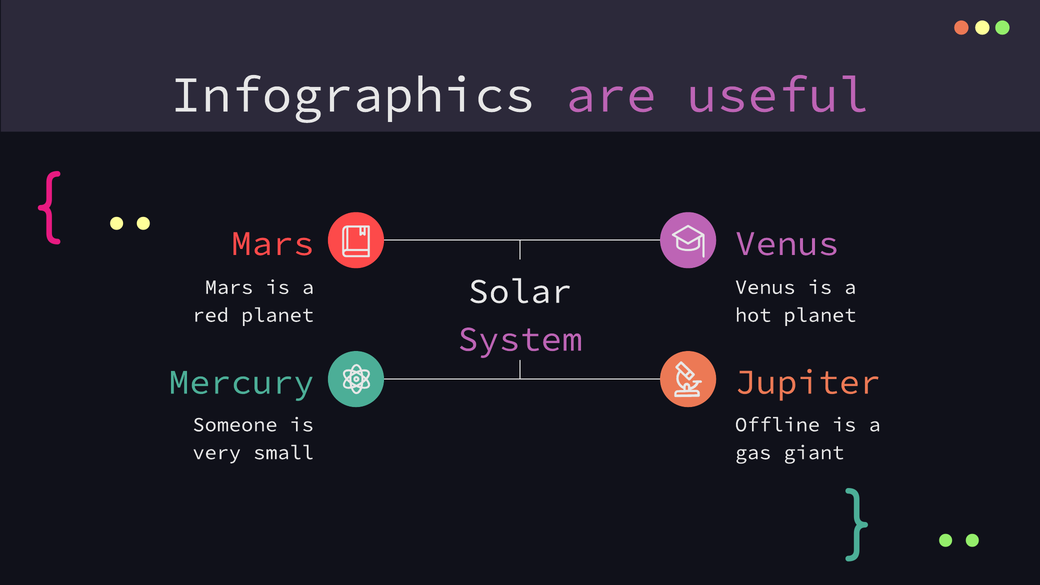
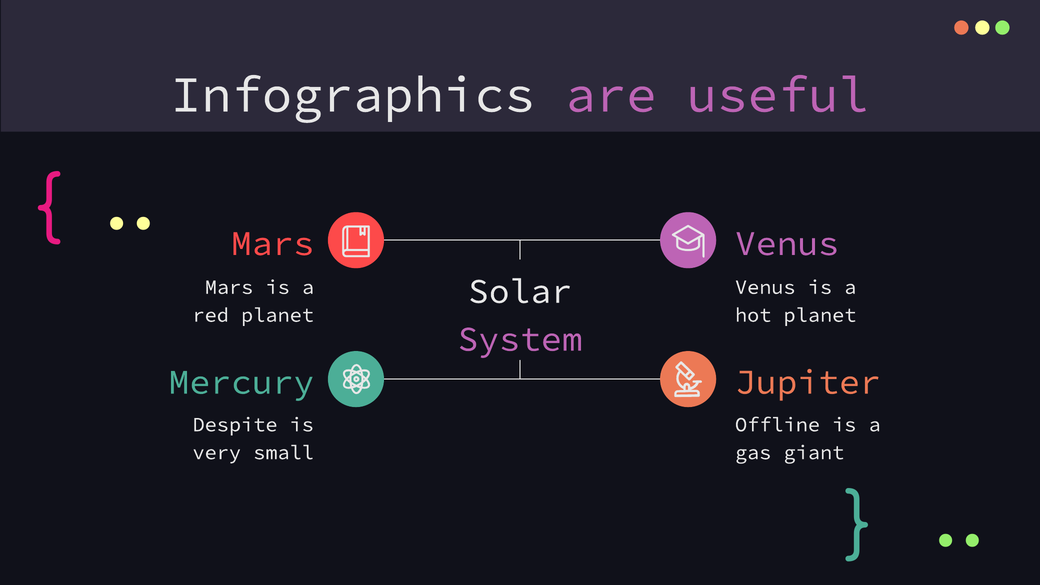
Someone: Someone -> Despite (235, 425)
